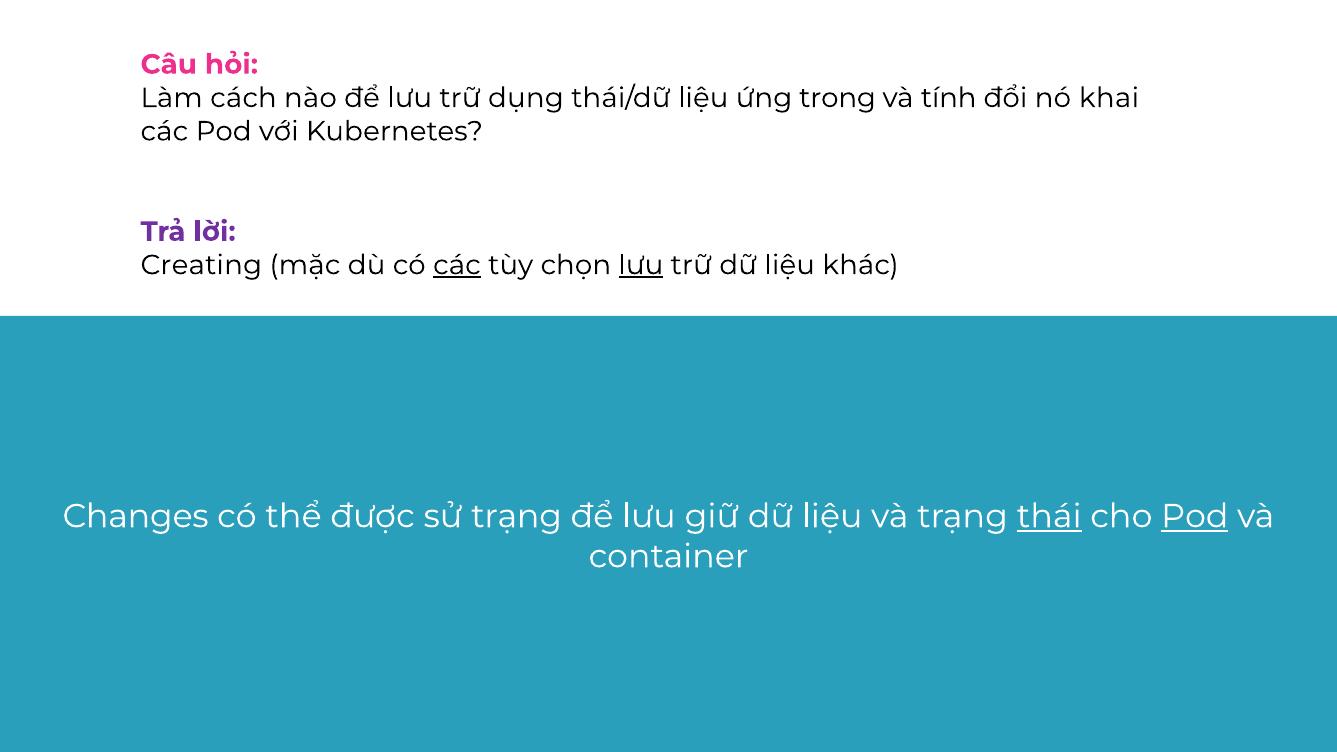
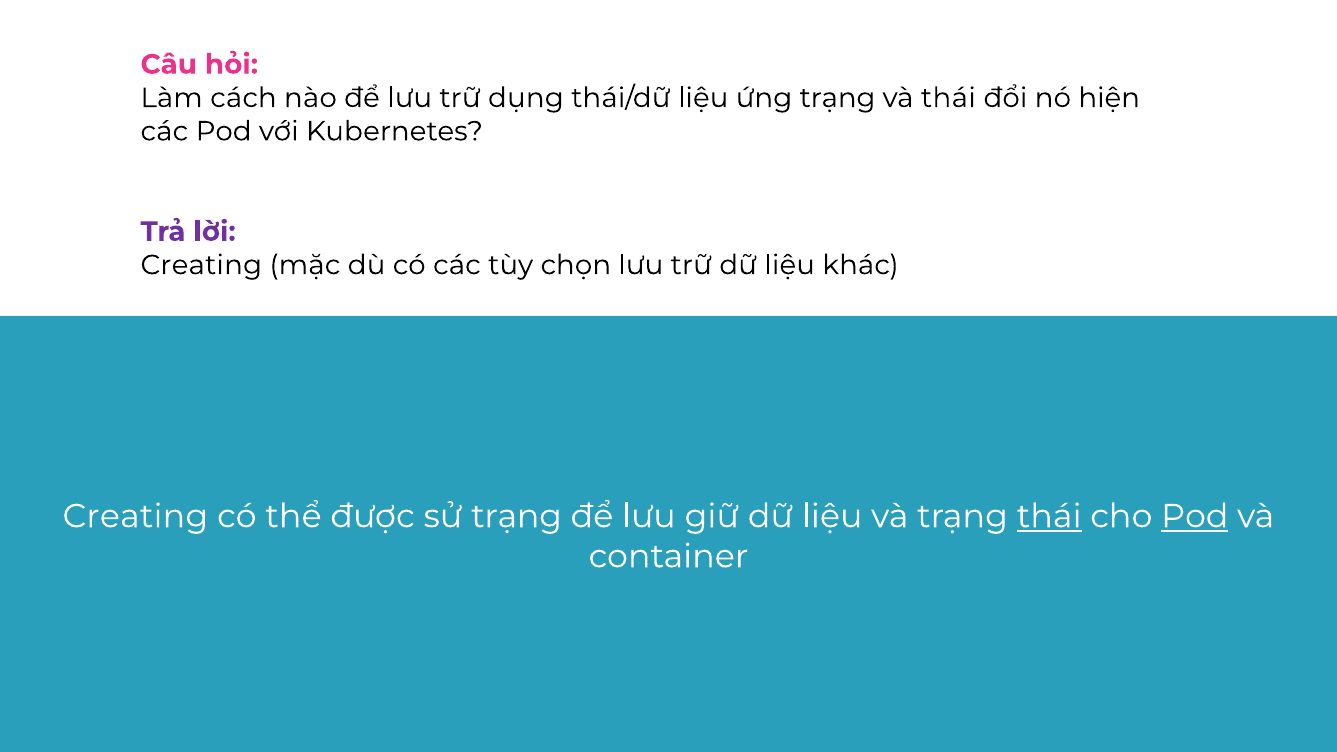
ứng trong: trong -> trạng (838, 98)
và tính: tính -> thái (948, 98)
khai: khai -> hiện (1109, 98)
các underline: present -> none (457, 265)
lưu underline: present -> none (641, 265)
Changes: Changes -> Creating (135, 516)
